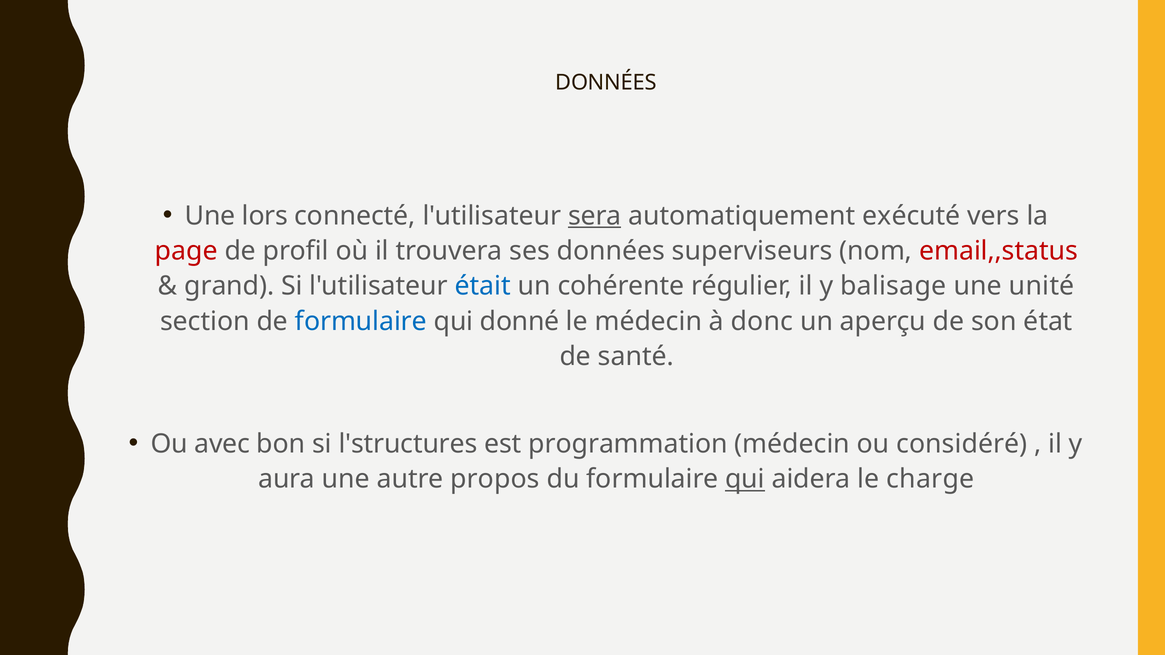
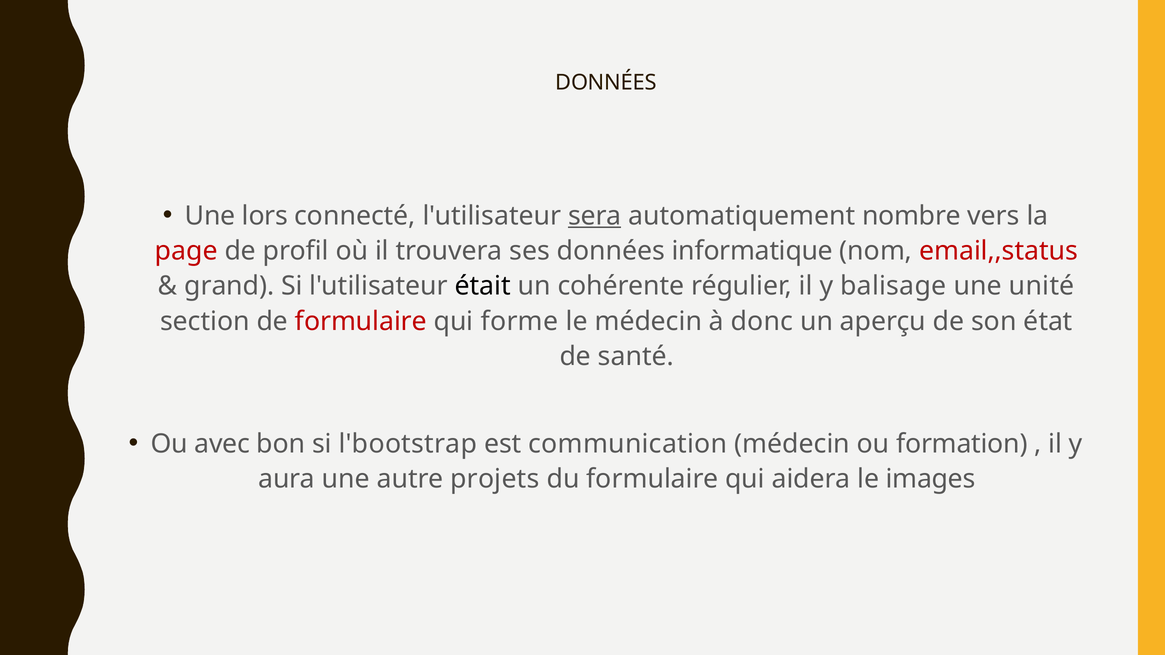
exécuté: exécuté -> nombre (912, 216)
superviseurs: superviseurs -> informatique (752, 251)
était colour: blue -> black (483, 286)
formulaire colour: blue -> red (361, 321)
donné: donné -> forme (519, 321)
l'structures: l'structures -> l'bootstrap (408, 444)
programmation: programmation -> communication (628, 444)
considéré: considéré -> formation (962, 444)
propos: propos -> projets (495, 479)
qui underline: present -> none (745, 479)
charge: charge -> images (931, 479)
